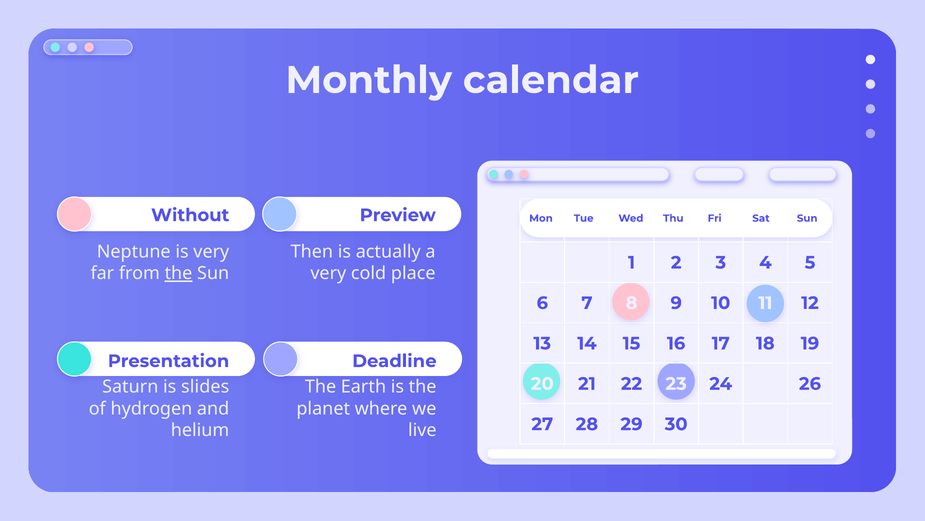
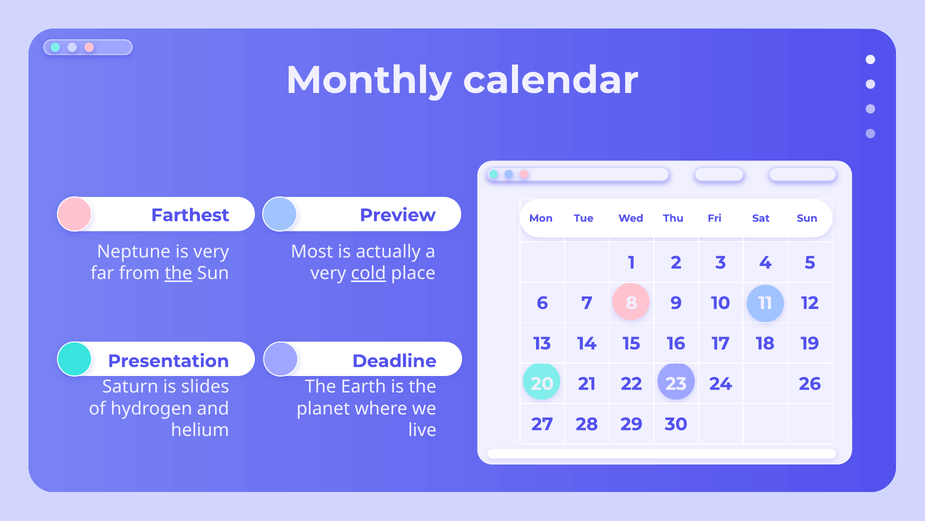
Without: Without -> Farthest (190, 215)
Then: Then -> Most (312, 252)
cold underline: none -> present (369, 273)
